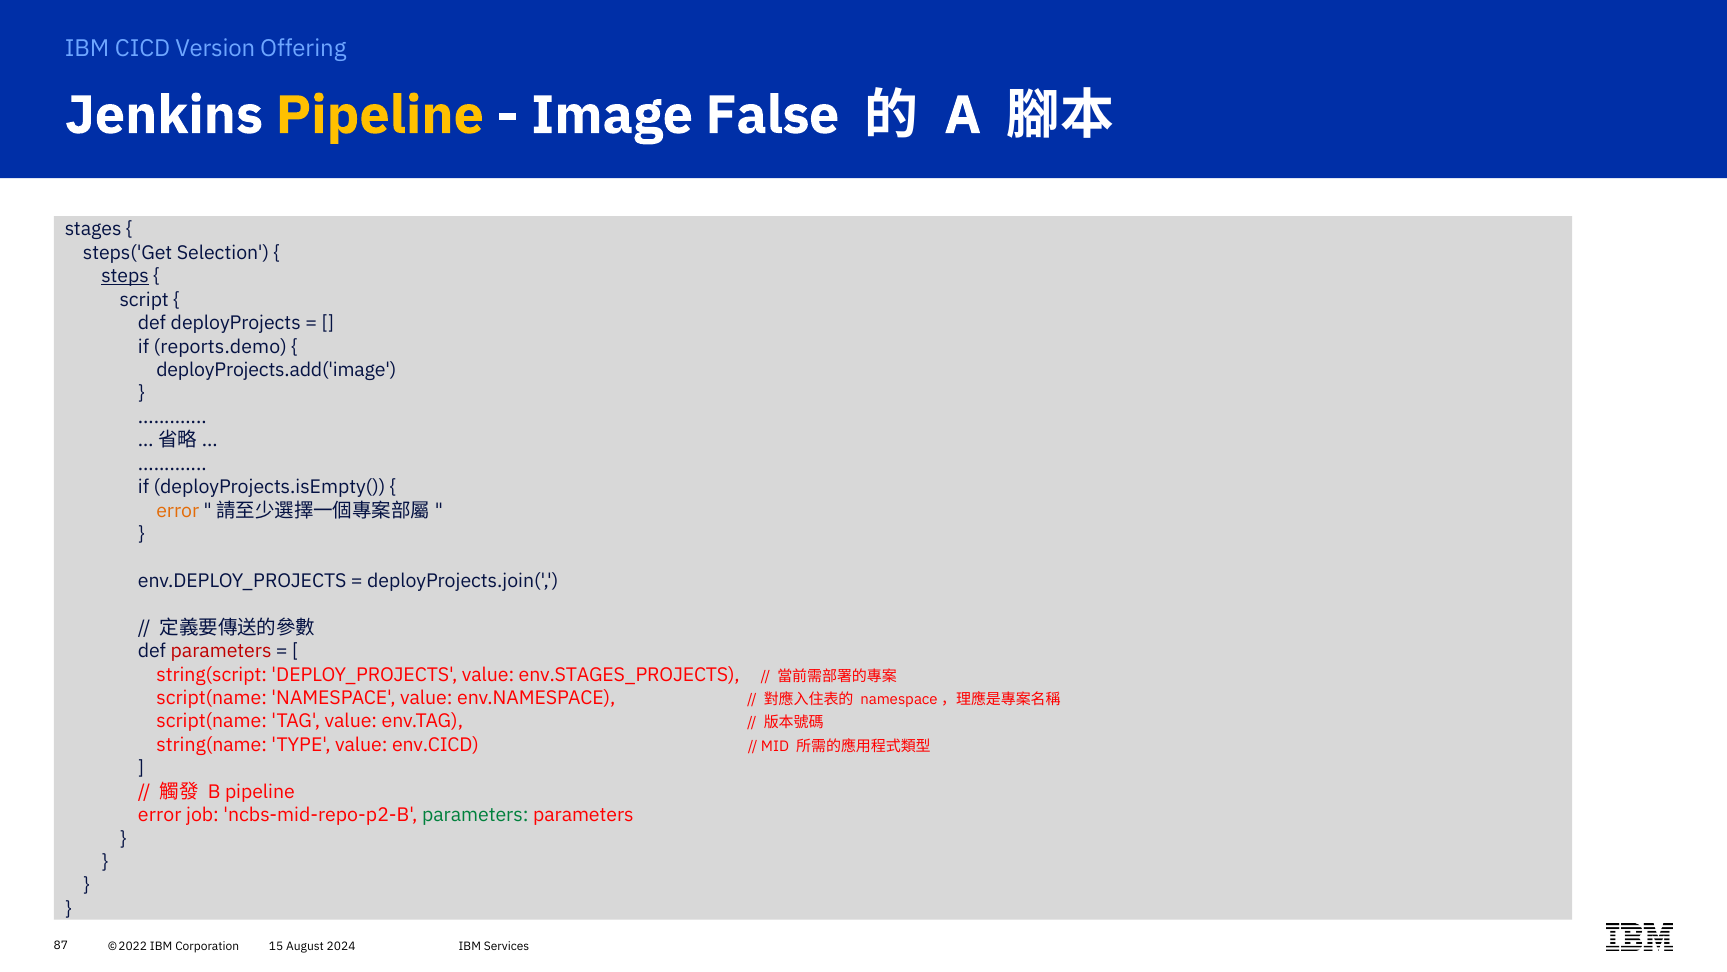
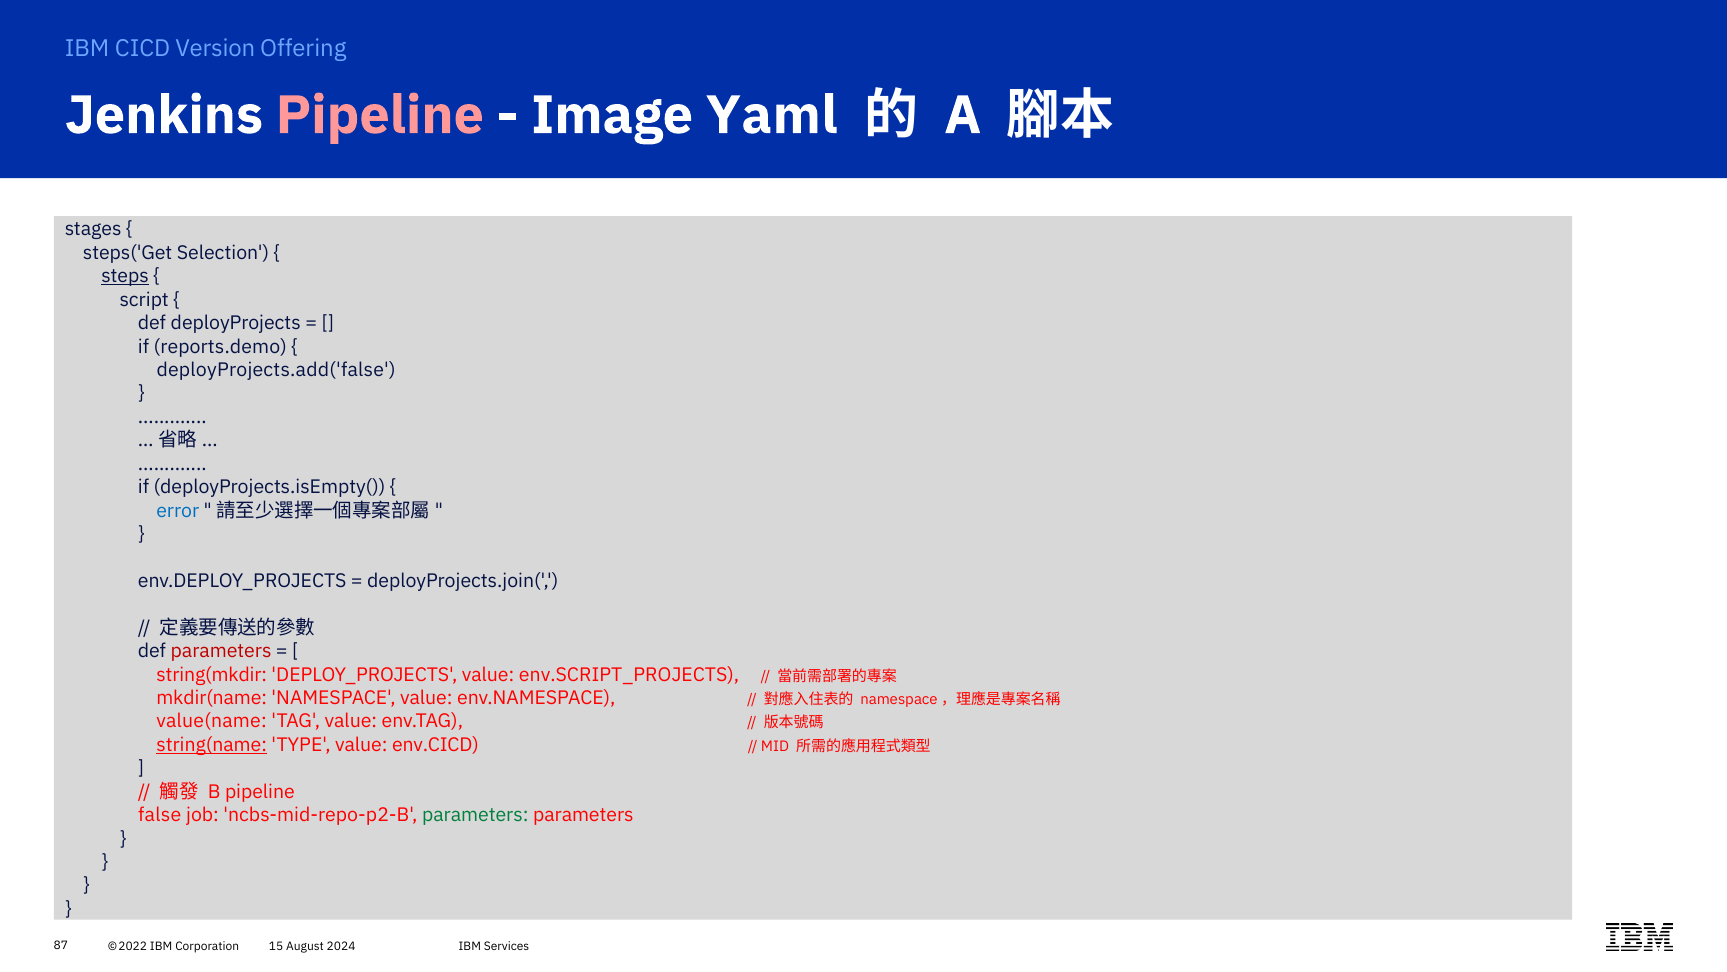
Pipeline colour: yellow -> pink (380, 115)
False: False -> Yaml (772, 115)
deployProjects.add('image: deployProjects.add('image -> deployProjects.add('false (276, 370)
error colour: orange -> blue (178, 510)
string(script: string(script -> string(mkdir (212, 674)
env.STAGES_PROJECTS: env.STAGES_PROJECTS -> env.SCRIPT_PROJECTS (629, 674)
script(name: script(name -> mkdir(name (212, 698)
script(name: script(name -> value(name (212, 721)
string(name underline: none -> present (212, 744)
error: error -> false (160, 815)
